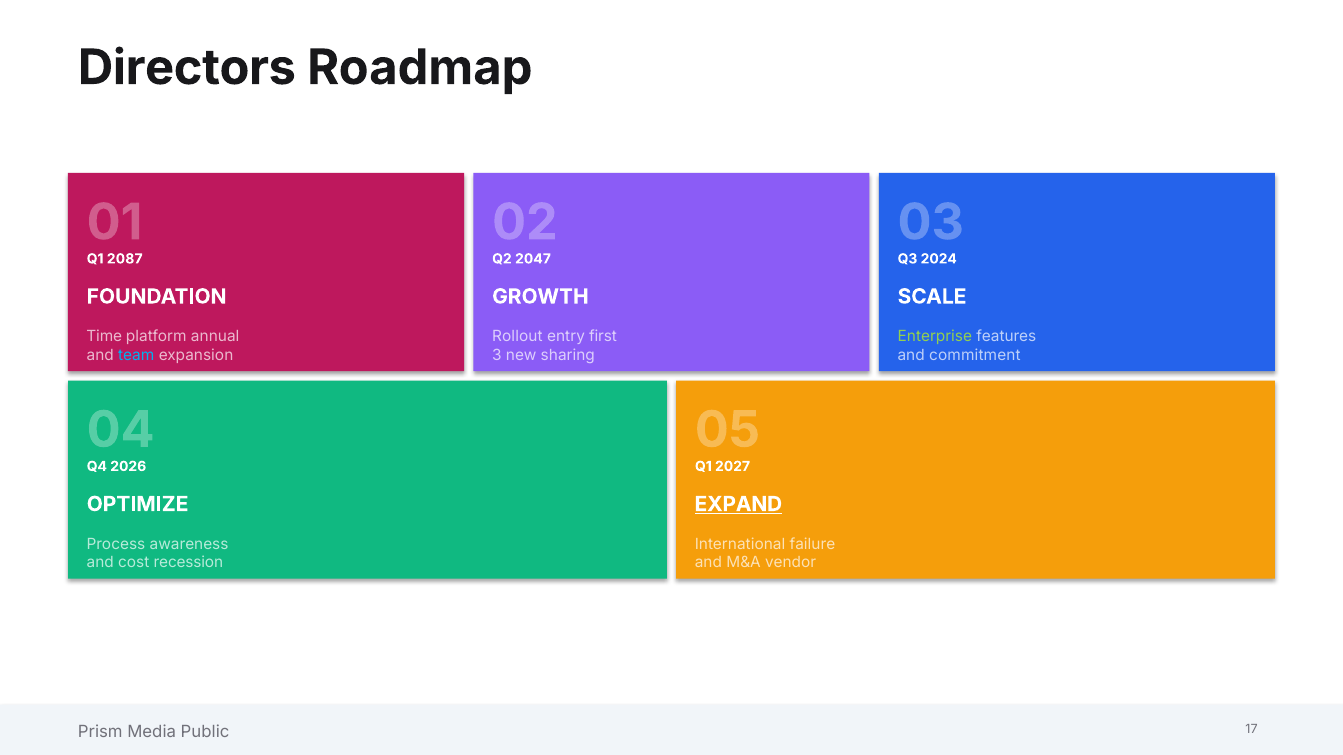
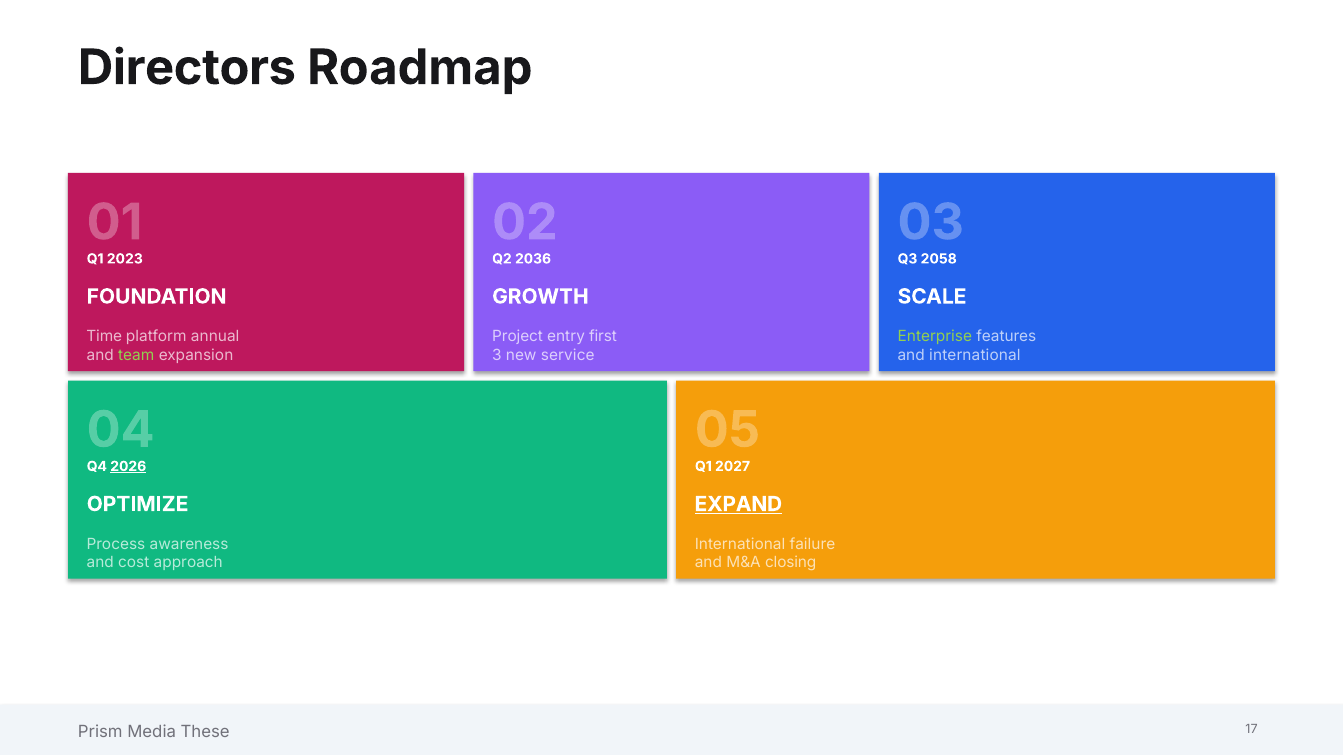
2087: 2087 -> 2023 (125, 259)
2047: 2047 -> 2036 (533, 259)
2024: 2024 -> 2058 (939, 259)
Rollout: Rollout -> Project (517, 337)
team colour: light blue -> light green (136, 356)
sharing: sharing -> service (568, 356)
and commitment: commitment -> international (975, 356)
2026 underline: none -> present (128, 467)
recession: recession -> approach (188, 563)
vendor: vendor -> closing (791, 563)
Public: Public -> These (205, 732)
